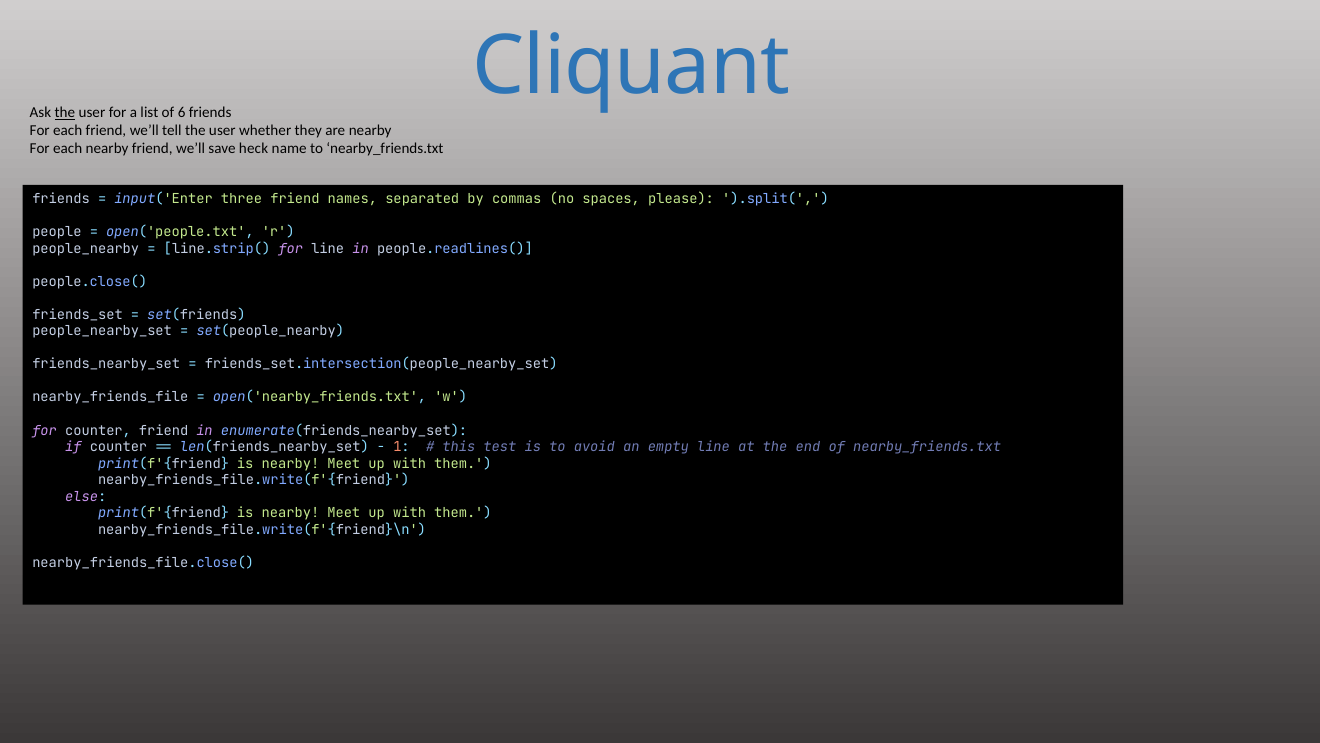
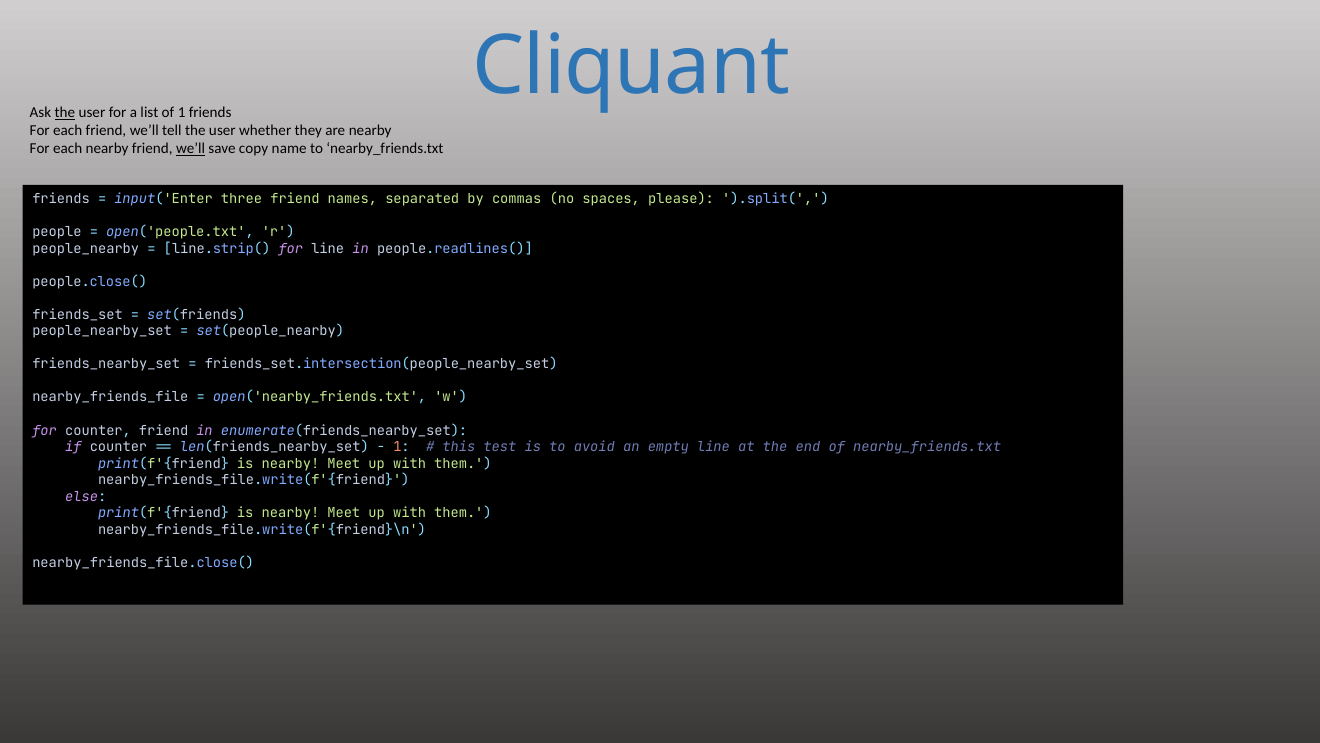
of 6: 6 -> 1 (182, 113)
we’ll underline: none -> present (191, 149)
heck: heck -> copy (254, 149)
